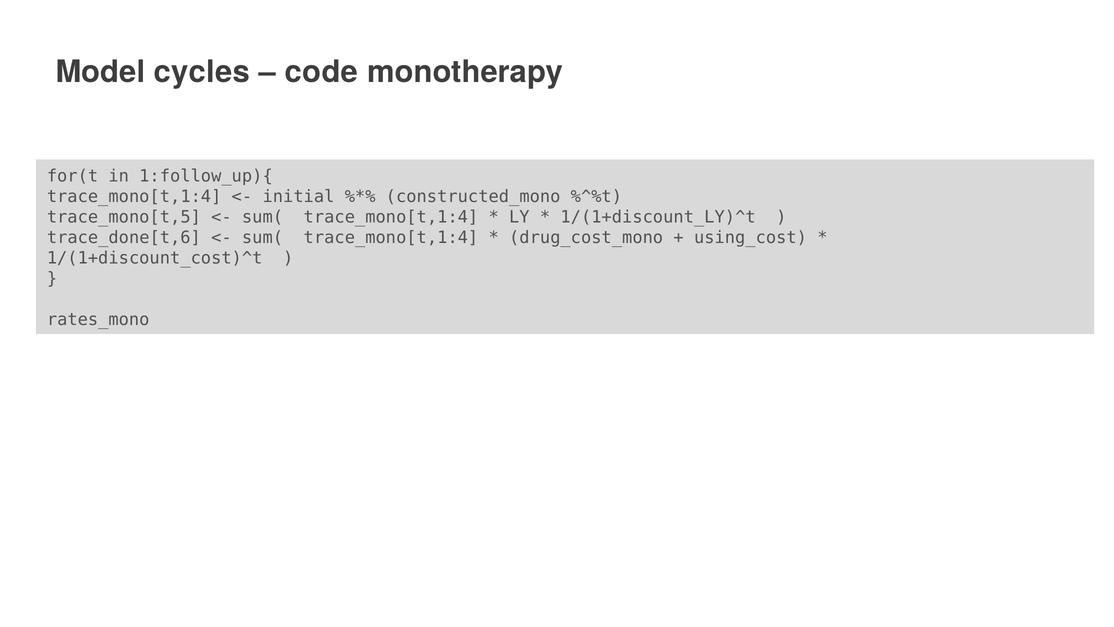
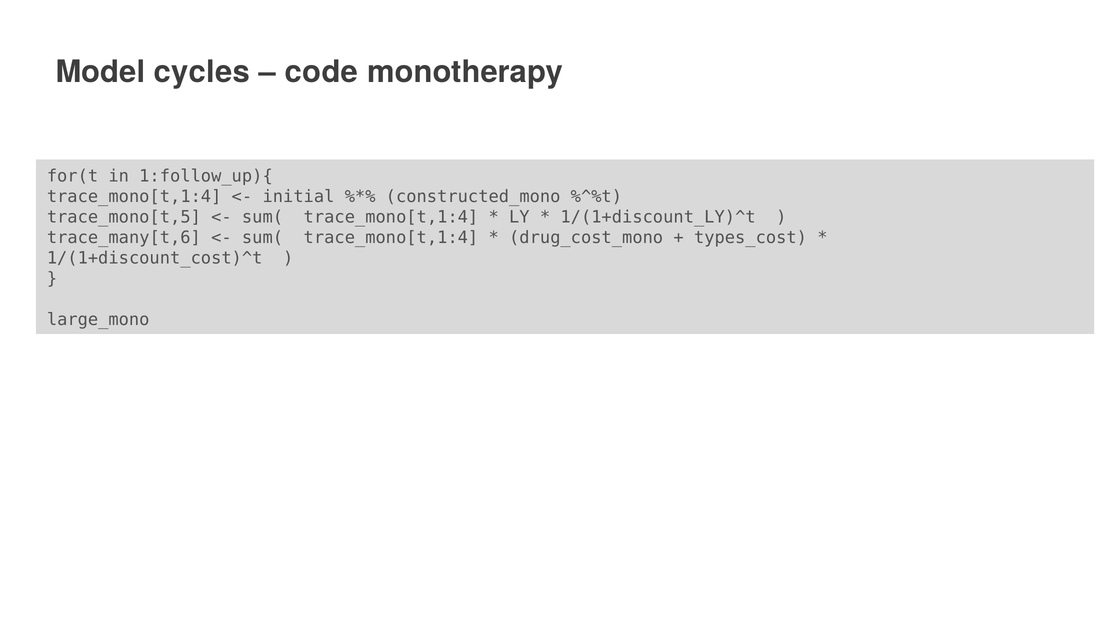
trace_done[t,6: trace_done[t,6 -> trace_many[t,6 (124, 237)
using_cost: using_cost -> types_cost (750, 237)
rates_mono: rates_mono -> large_mono (98, 319)
